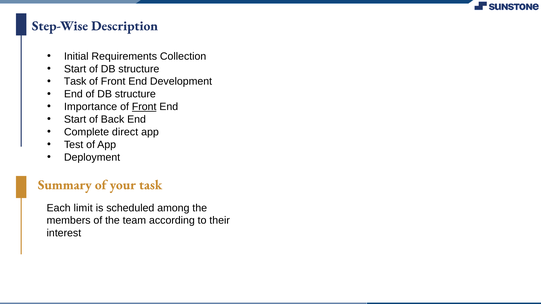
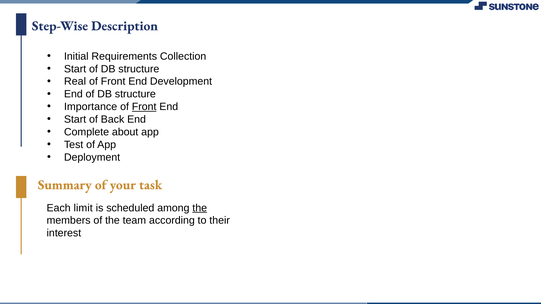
Task: Task -> Real (75, 82)
direct: direct -> about (125, 132)
the underline: none -> present (200, 208)
